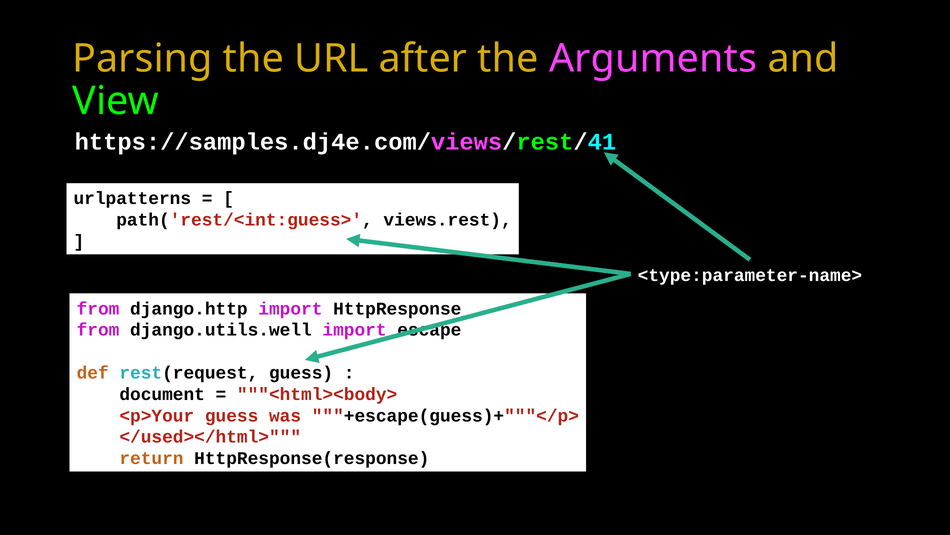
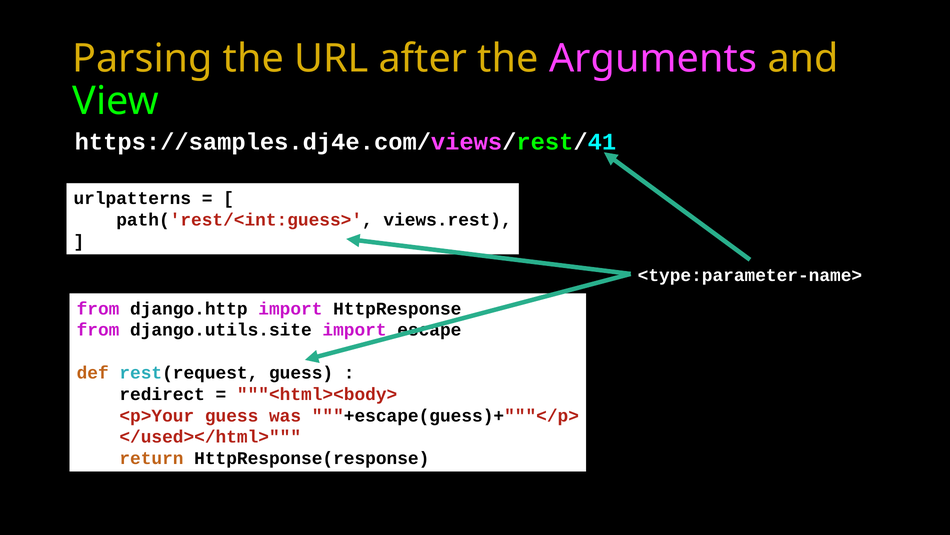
django.utils.well: django.utils.well -> django.utils.site (221, 330)
document: document -> redirect (162, 394)
